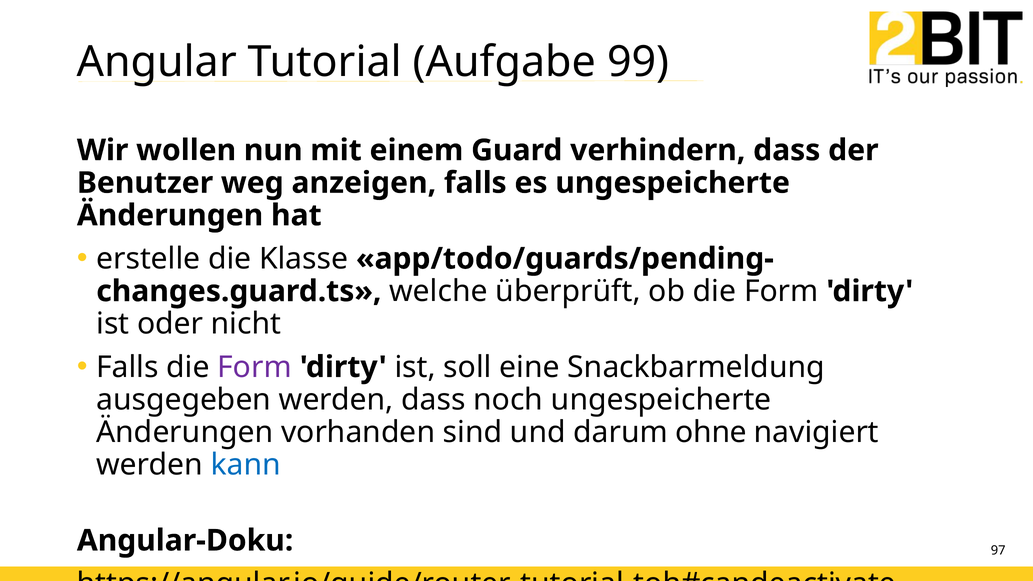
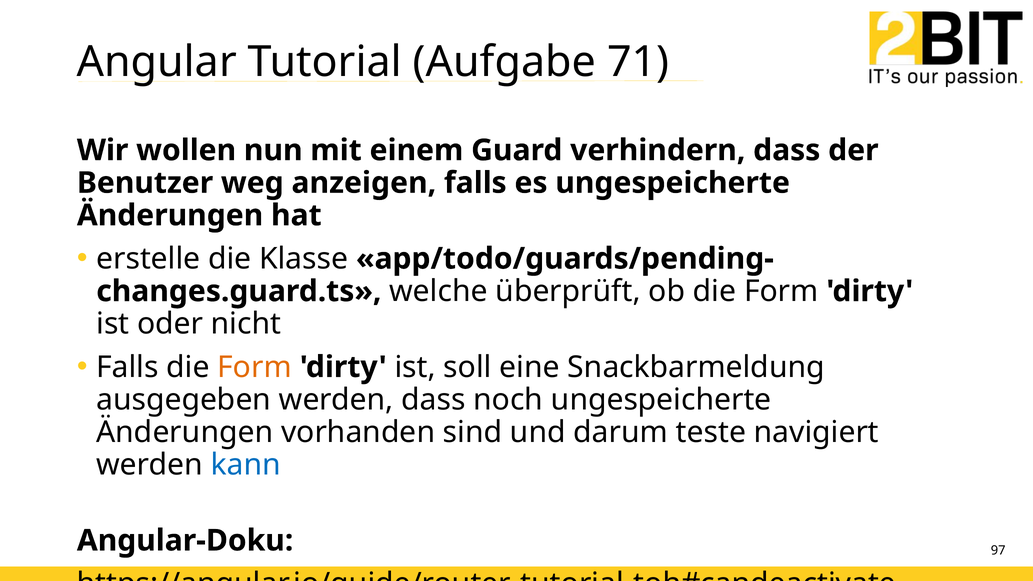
99: 99 -> 71 (638, 62)
Form colour: purple -> orange (255, 367)
ohne: ohne -> teste (711, 432)
